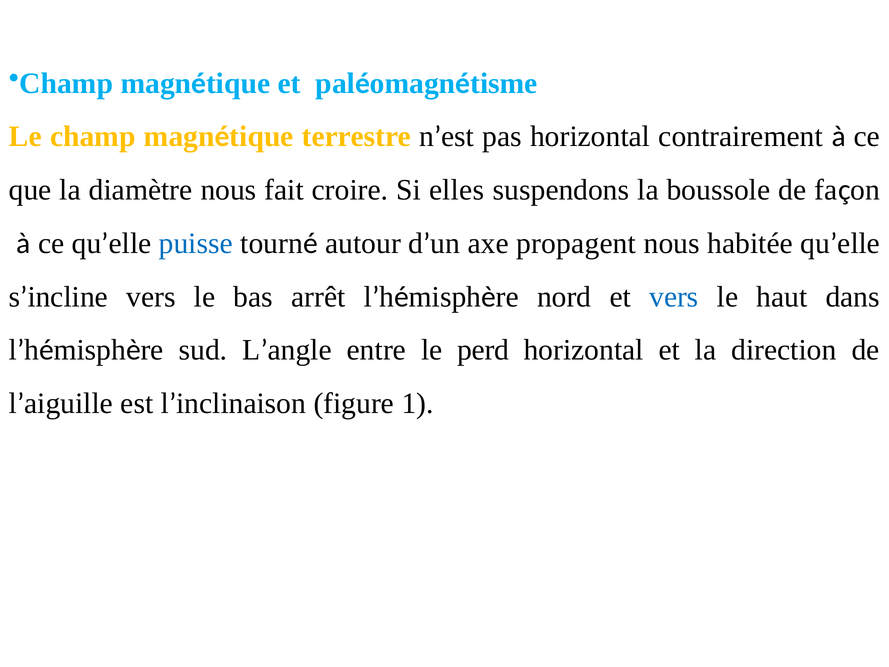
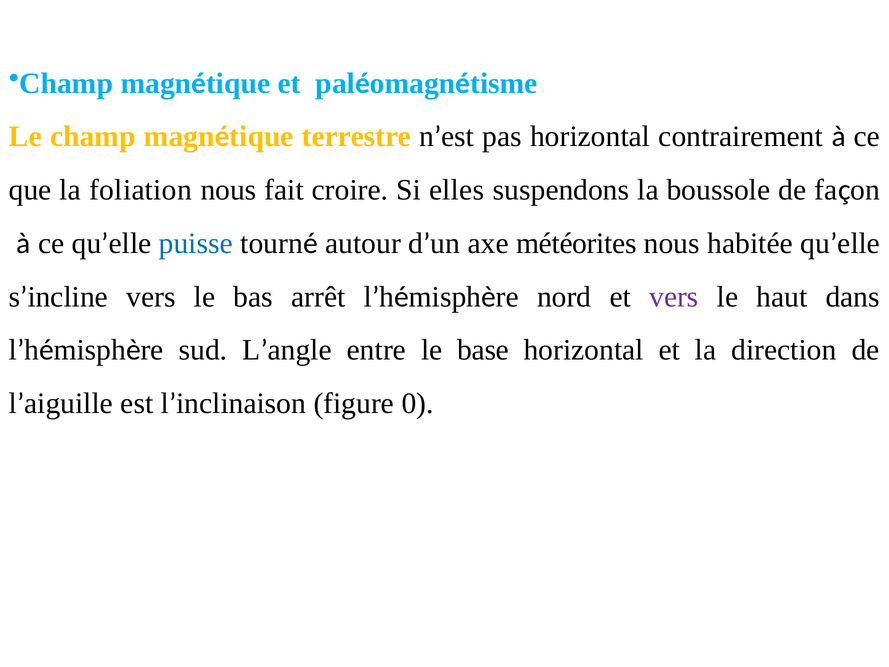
diamètre: diamètre -> foliation (141, 190)
propagent: propagent -> météorites (576, 243)
vers colour: blue -> purple (674, 297)
perd: perd -> base (483, 350)
1: 1 -> 0 (418, 403)
